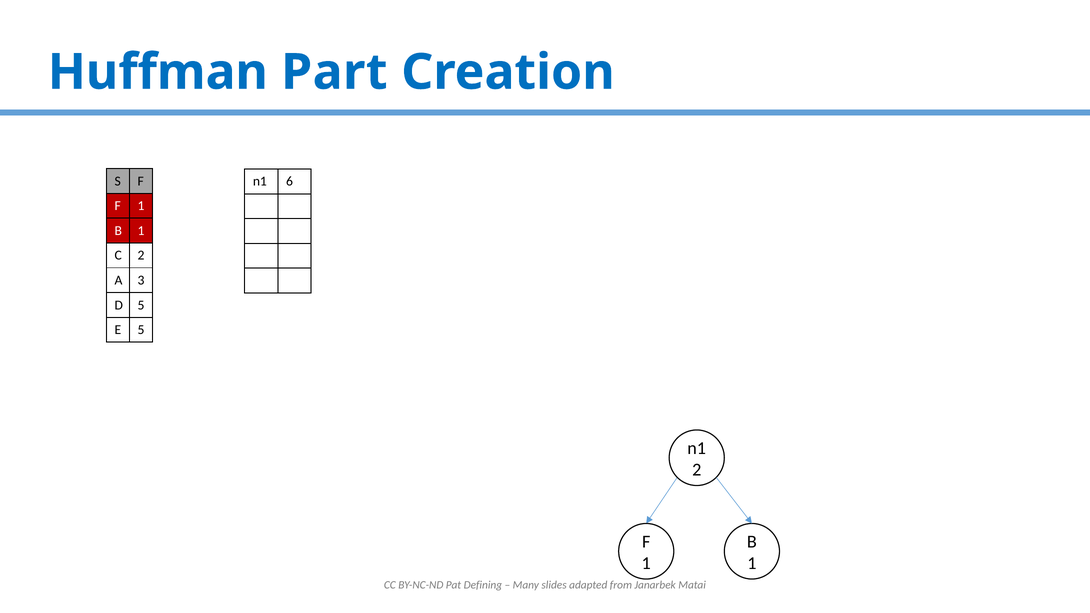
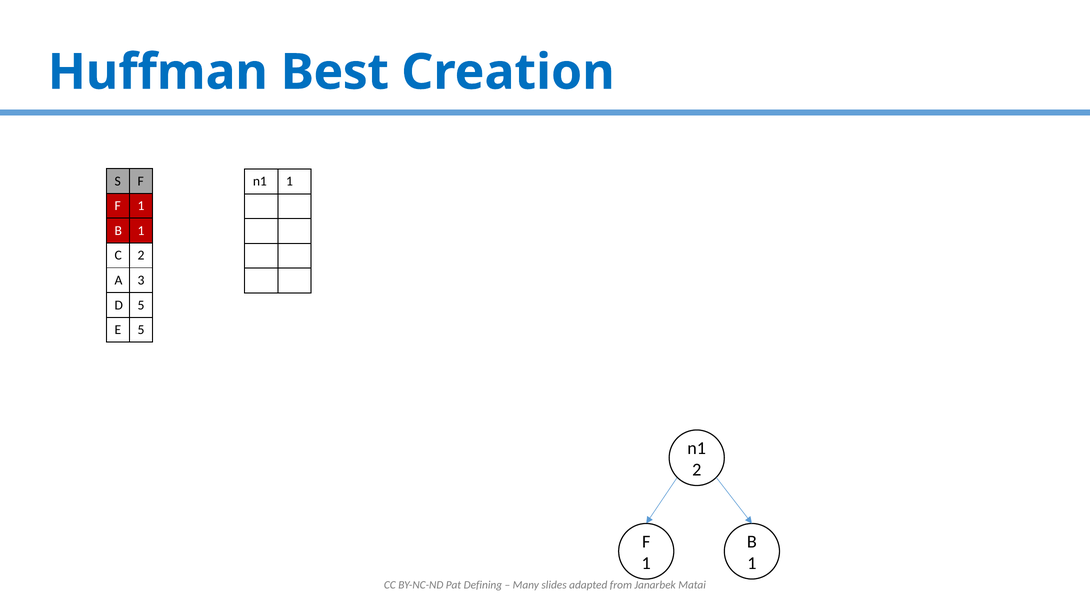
Part: Part -> Best (335, 72)
n1 6: 6 -> 1 (290, 182)
